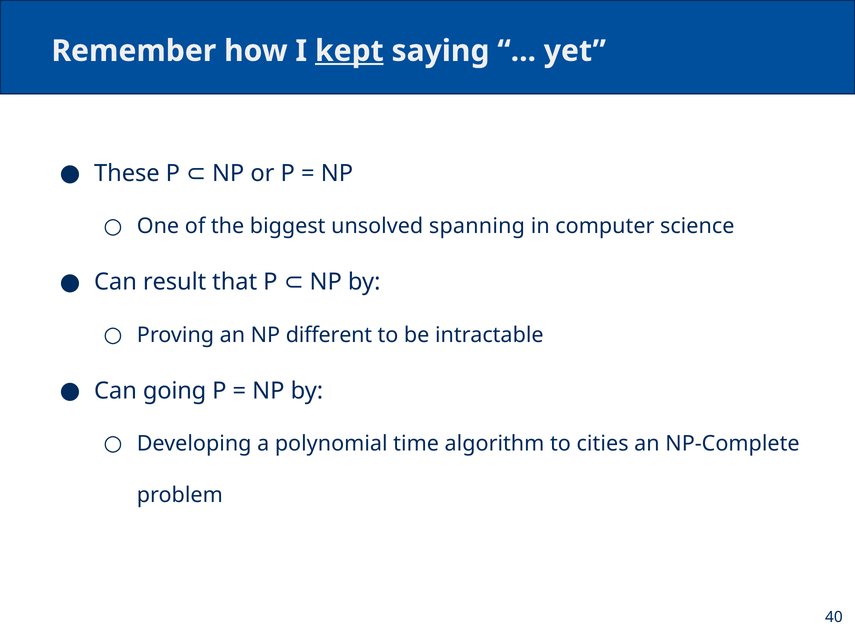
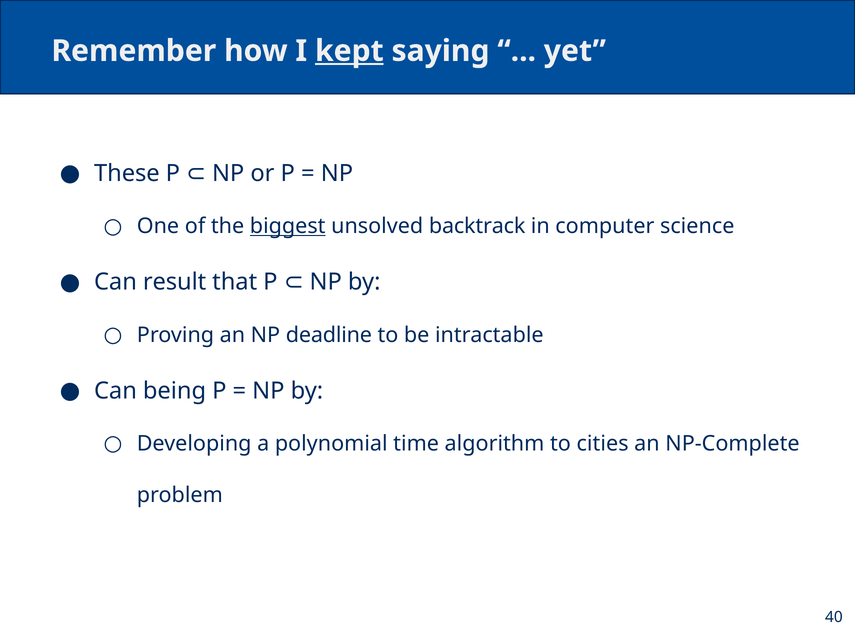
biggest underline: none -> present (288, 226)
spanning: spanning -> backtrack (477, 226)
different: different -> deadline (329, 335)
going: going -> being (175, 390)
